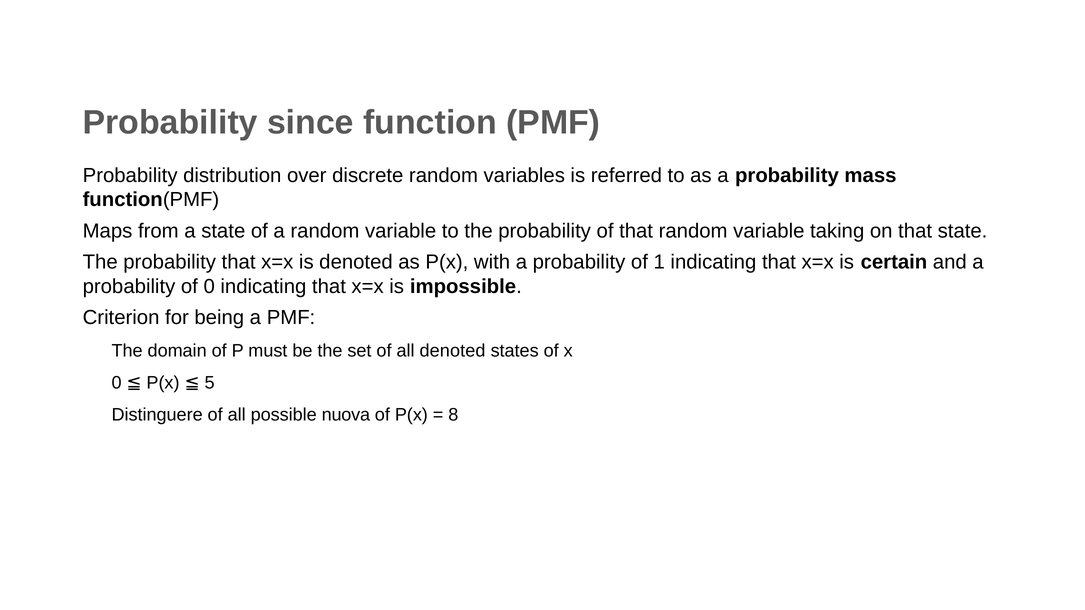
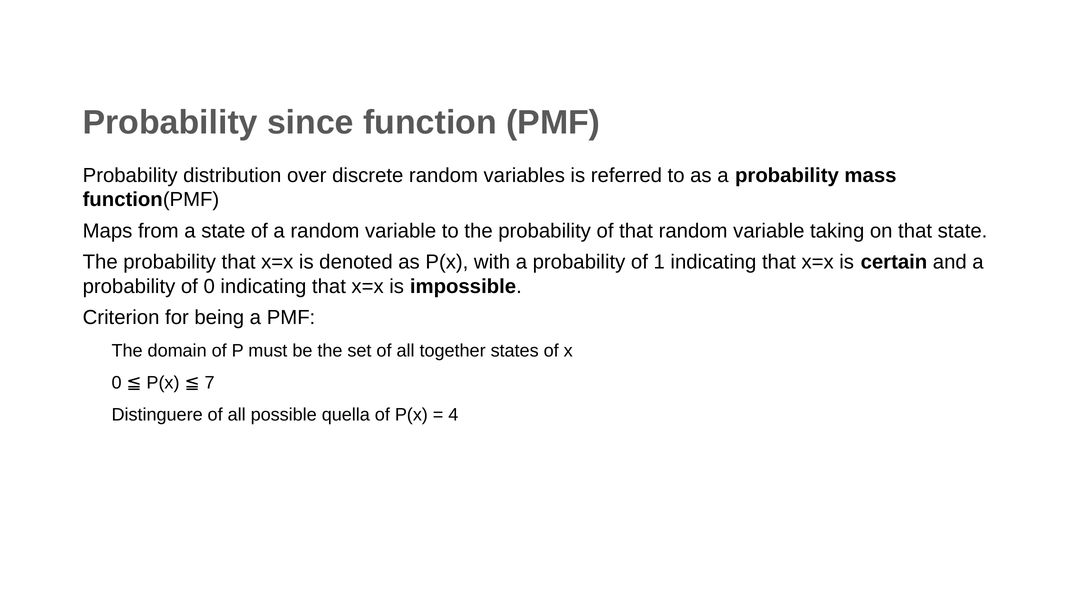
all denoted: denoted -> together (453, 351)
5: 5 -> 7 (210, 383)
nuova: nuova -> quella (346, 415)
8: 8 -> 4 (453, 415)
